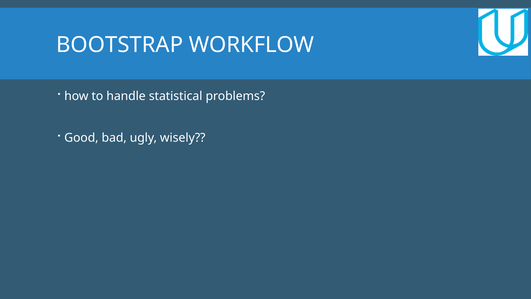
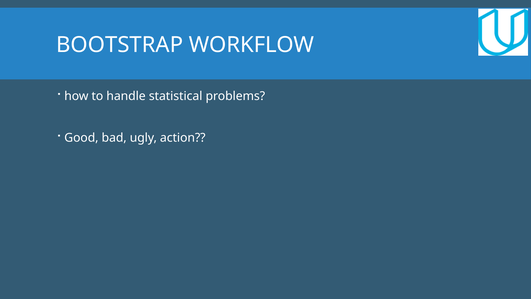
wisely: wisely -> action (183, 138)
